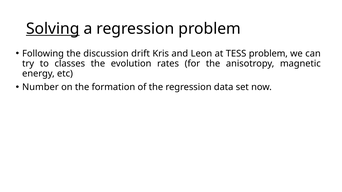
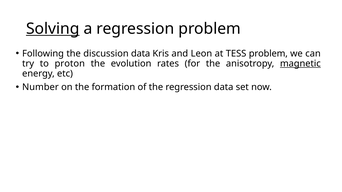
discussion drift: drift -> data (141, 54)
classes: classes -> proton (70, 64)
magnetic underline: none -> present (300, 64)
